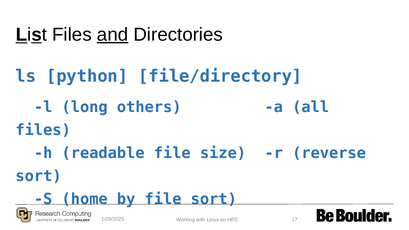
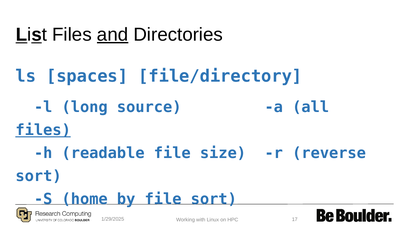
python: python -> spaces (87, 76)
others: others -> source (149, 107)
files underline: none -> present (43, 130)
